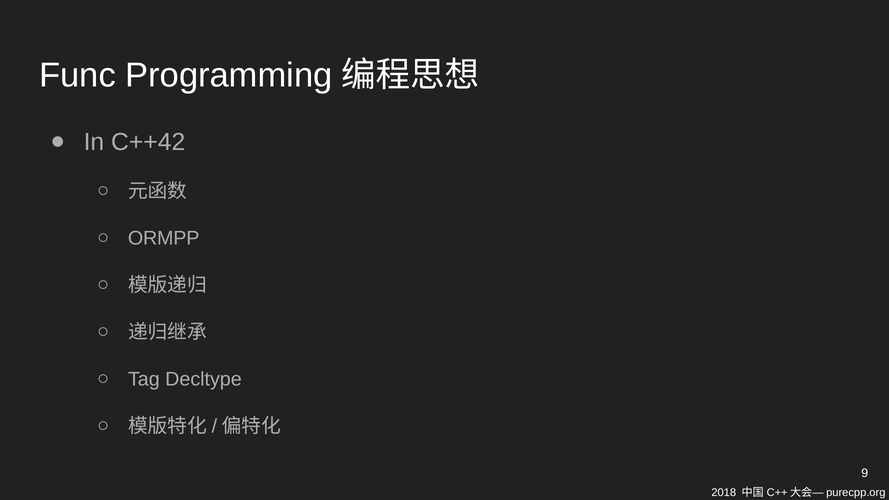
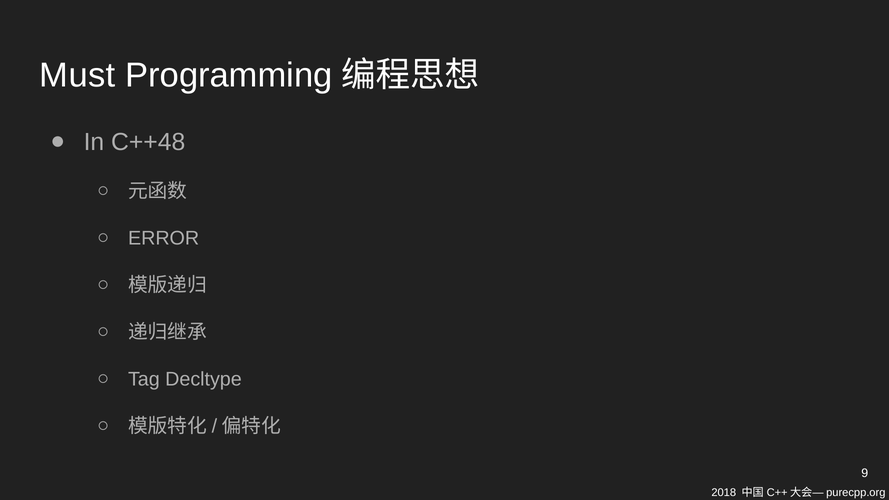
Func: Func -> Must (77, 75)
C++42: C++42 -> C++48 (148, 142)
ORMPP: ORMPP -> ERROR (164, 238)
